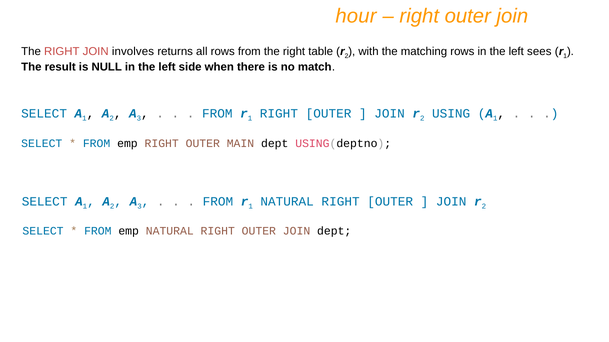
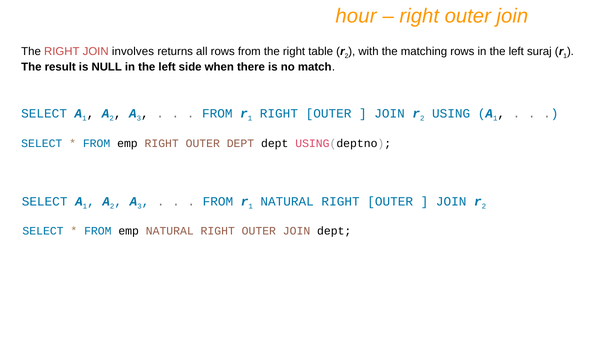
sees: sees -> suraj (539, 52)
OUTER MAIN: MAIN -> DEPT (240, 144)
